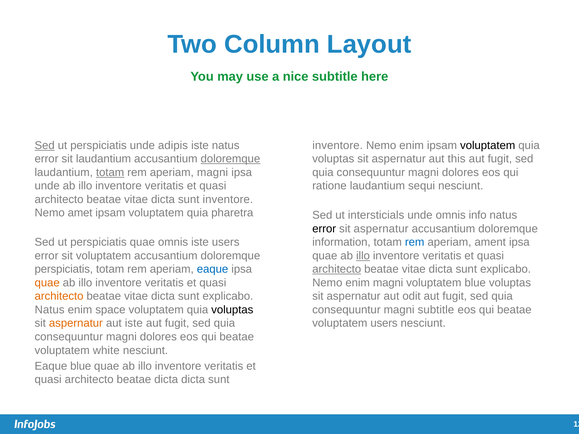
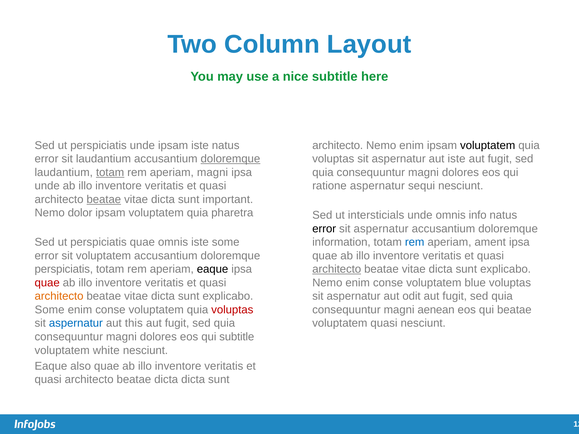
Sed underline: present -> none (45, 145)
unde adipis: adipis -> ipsam (173, 145)
inventore: inventore -> architecto (338, 145)
aut this: this -> iste (457, 159)
ratione laudantium: laudantium -> aspernatur (377, 186)
beatae underline: none -> present (104, 200)
vitae dicta sunt inventore: inventore -> important (228, 200)
amet: amet -> dolor (80, 213)
iste users: users -> some (226, 242)
illo underline: present -> none (363, 256)
eaque colour: blue -> black (213, 269)
quae colour: orange -> red (47, 283)
Nemo enim magni: magni -> conse (388, 283)
Natus: Natus -> Some (50, 310)
space: space -> conse (110, 310)
voluptas colour: black -> red (232, 310)
magni subtitle: subtitle -> aenean (436, 310)
aspernatur colour: orange -> blue (76, 323)
aut iste: iste -> this (134, 323)
voluptatem users: users -> quasi (384, 323)
dolores eos qui beatae: beatae -> subtitle (237, 337)
Eaque blue: blue -> also (81, 366)
